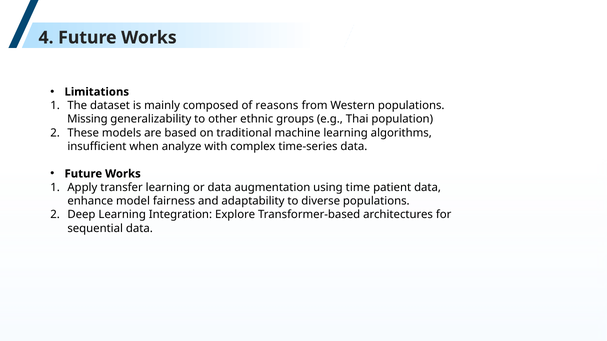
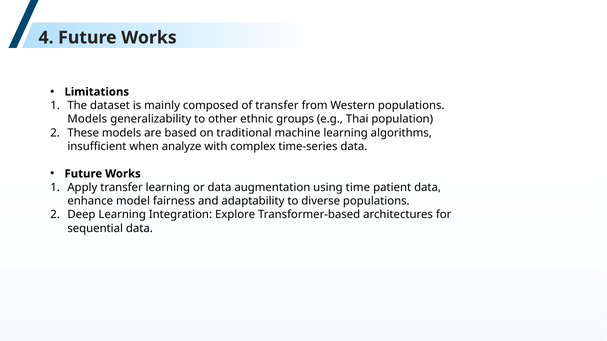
of reasons: reasons -> transfer (277, 106)
Missing: Missing -> Models (87, 119)
